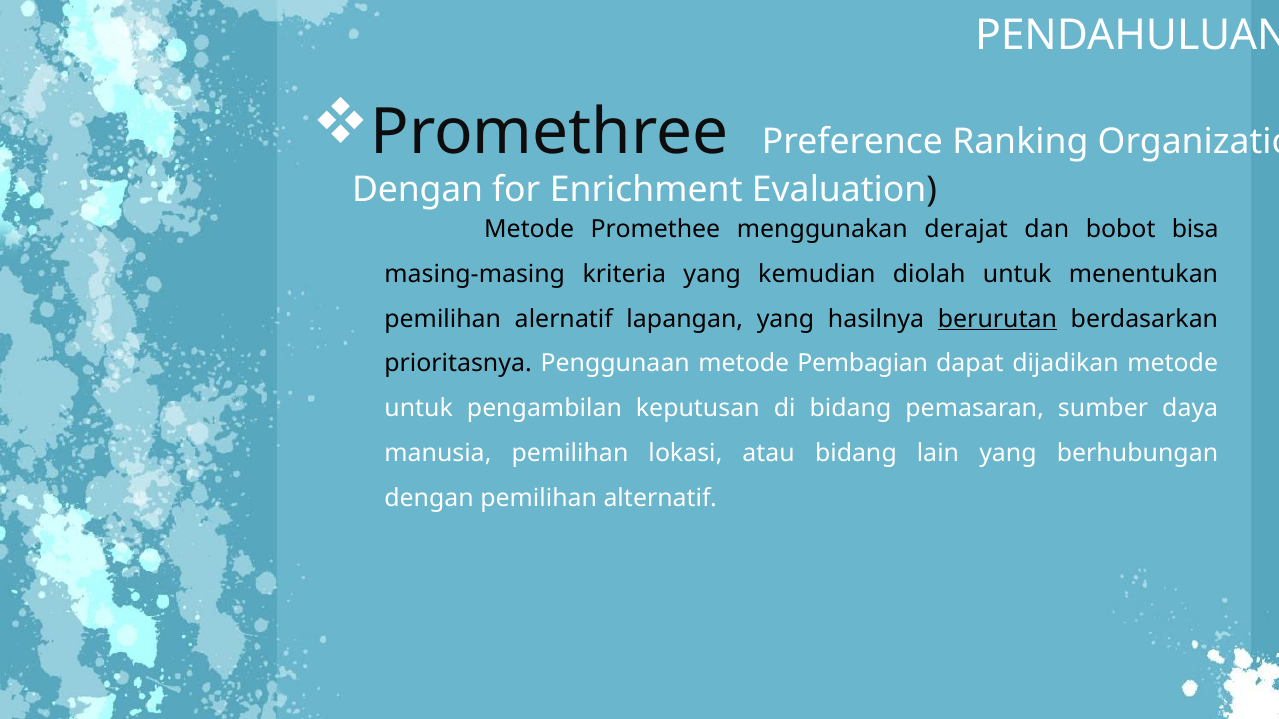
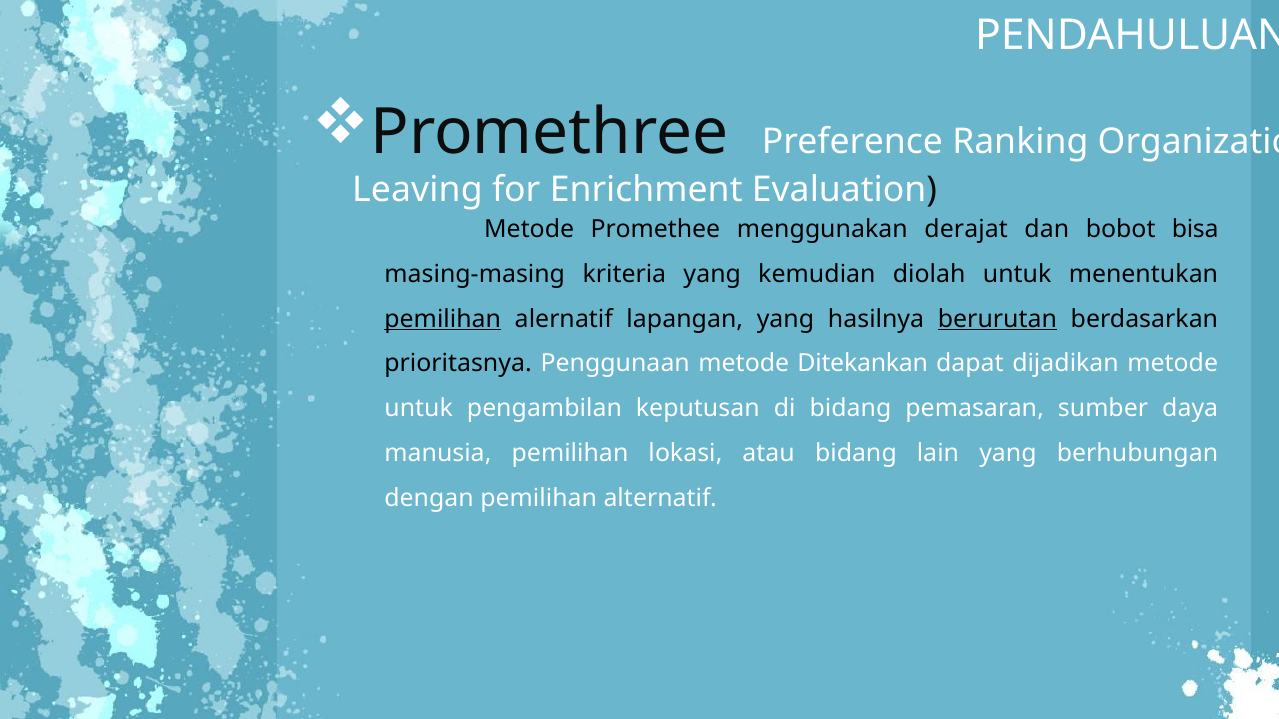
Dengan: Dengan -> Leaving (417, 190)
pemilihan underline: none -> present (443, 319)
Pembagian: Pembagian -> Ditekankan (863, 364)
